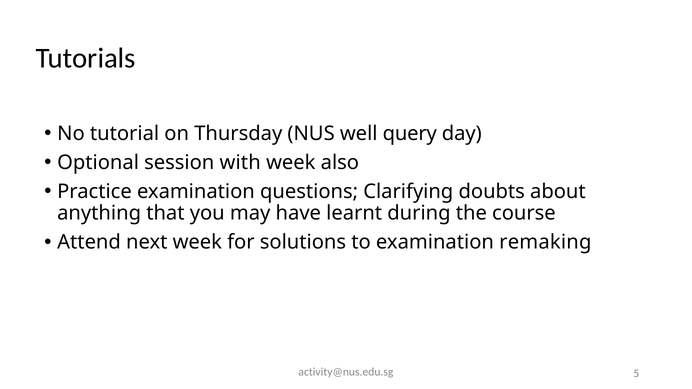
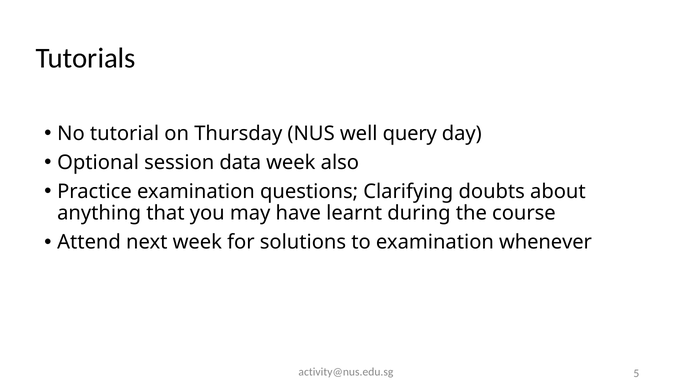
with: with -> data (240, 163)
remaking: remaking -> whenever (545, 242)
